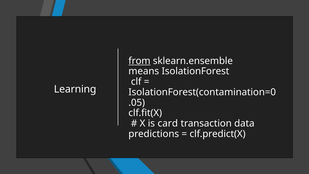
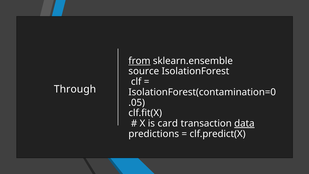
means: means -> source (144, 71)
Learning: Learning -> Through (75, 89)
data underline: none -> present (244, 123)
